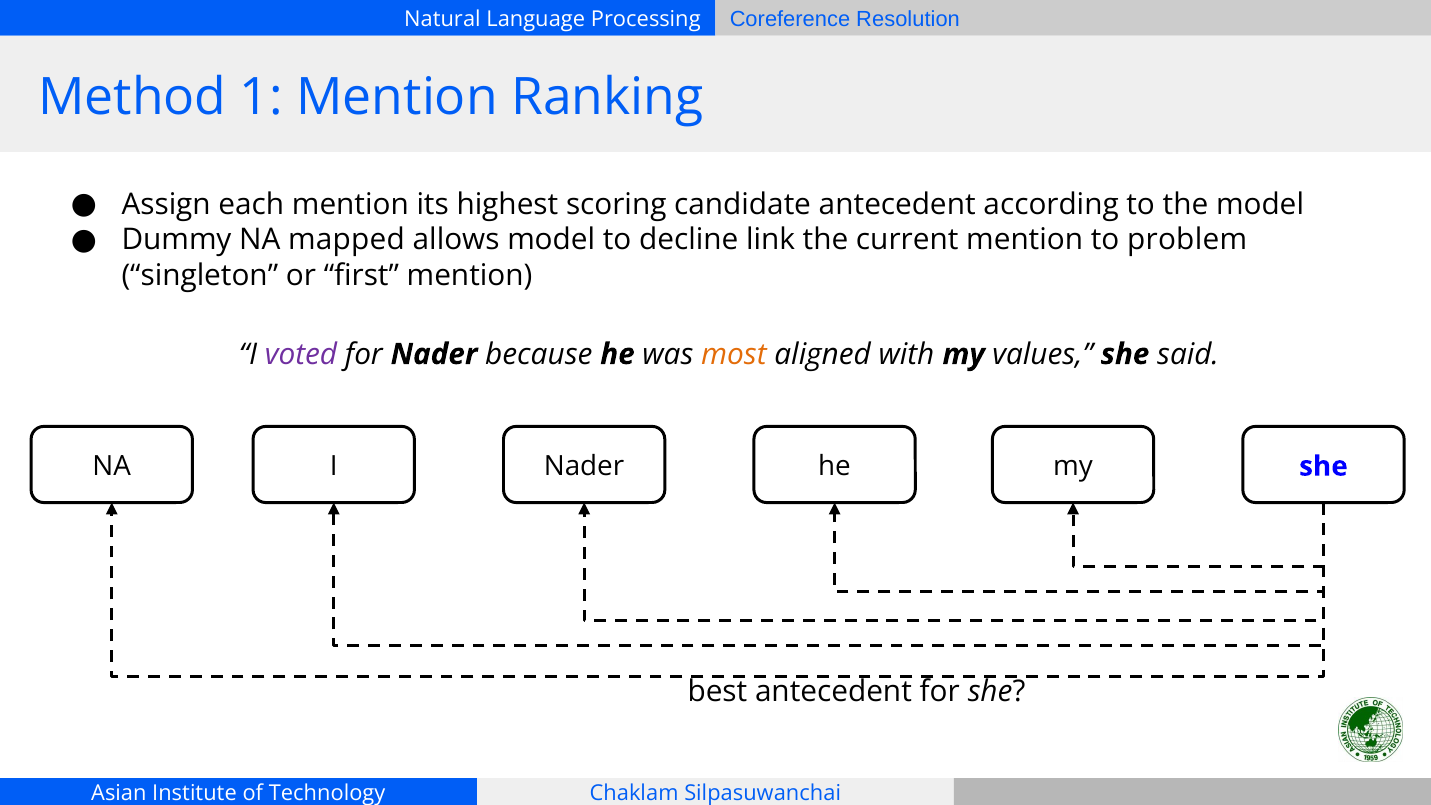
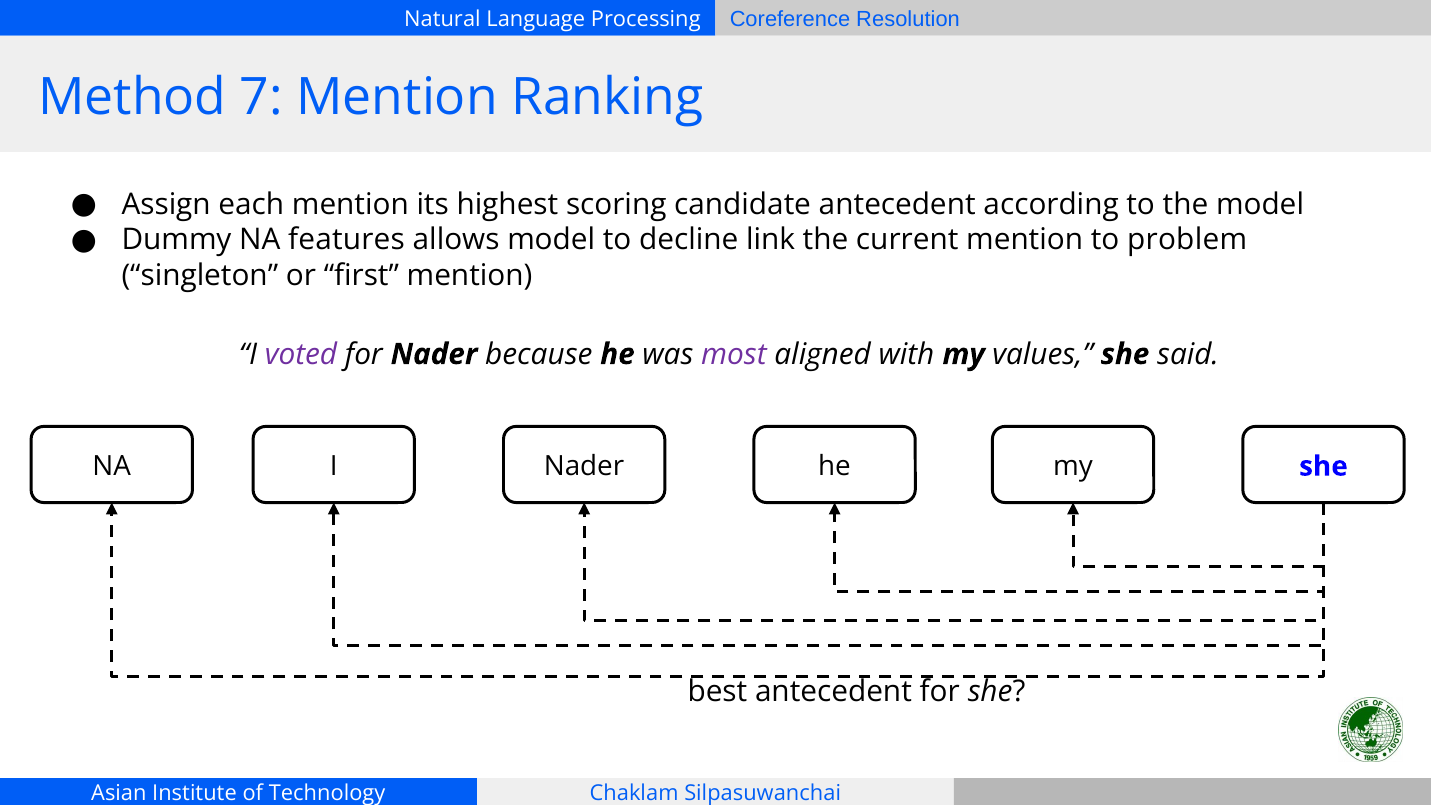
1: 1 -> 7 (261, 97)
mapped: mapped -> features (346, 240)
most colour: orange -> purple (734, 354)
